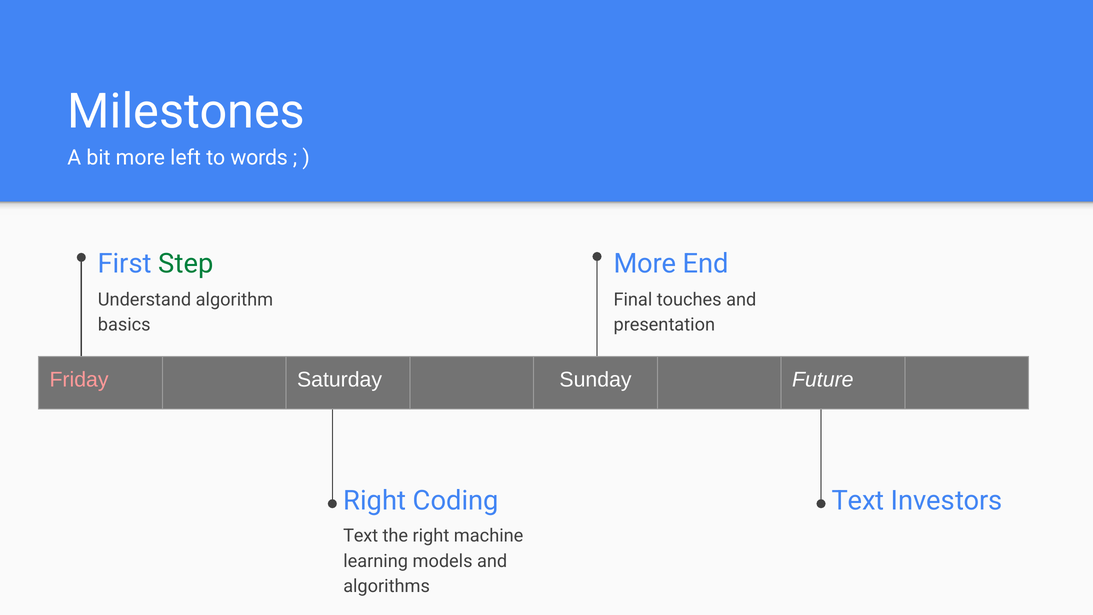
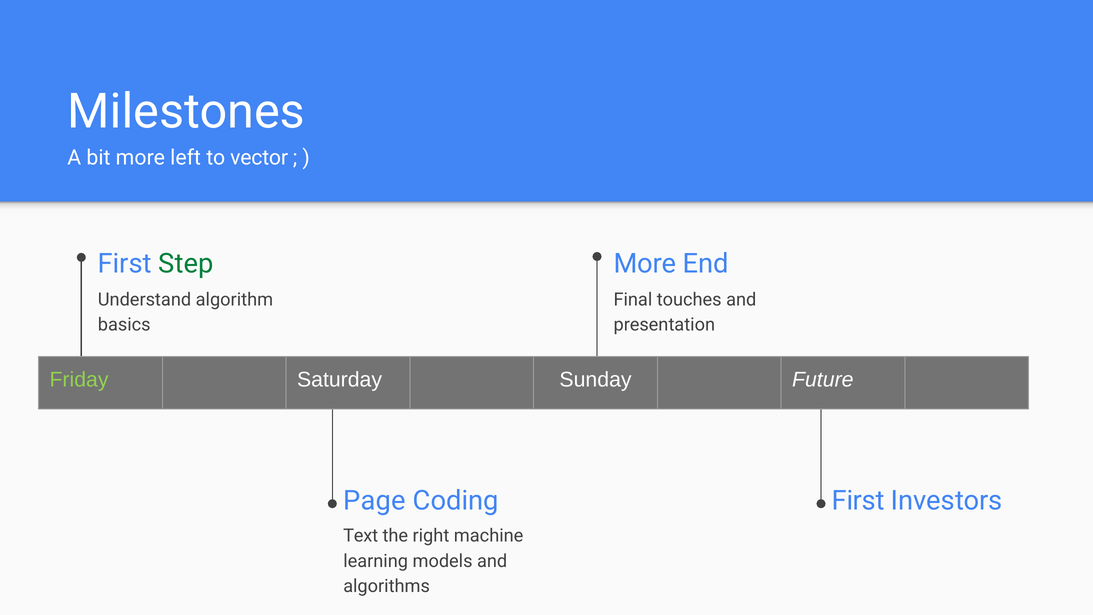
words: words -> vector (259, 158)
Friday colour: pink -> light green (79, 380)
Right: Right -> Page (375, 500)
Text: Text -> First (858, 500)
